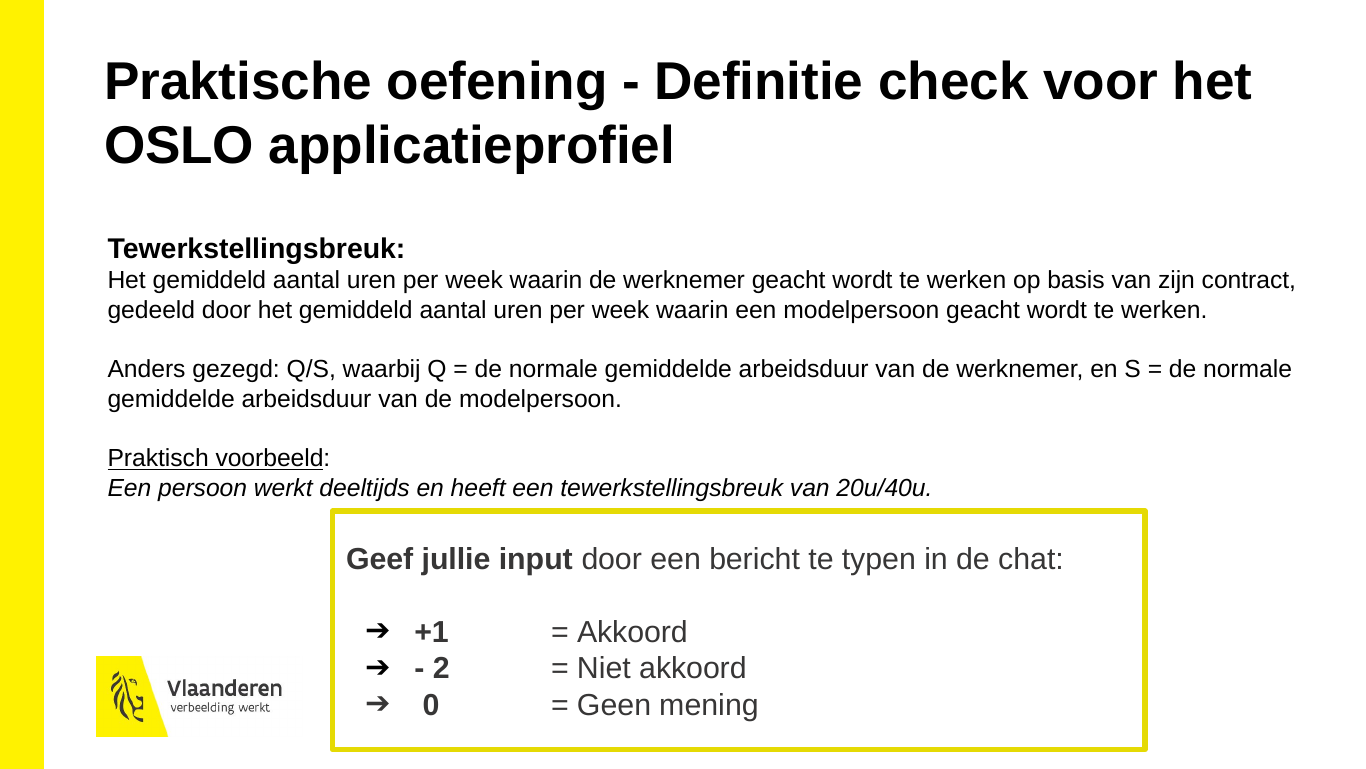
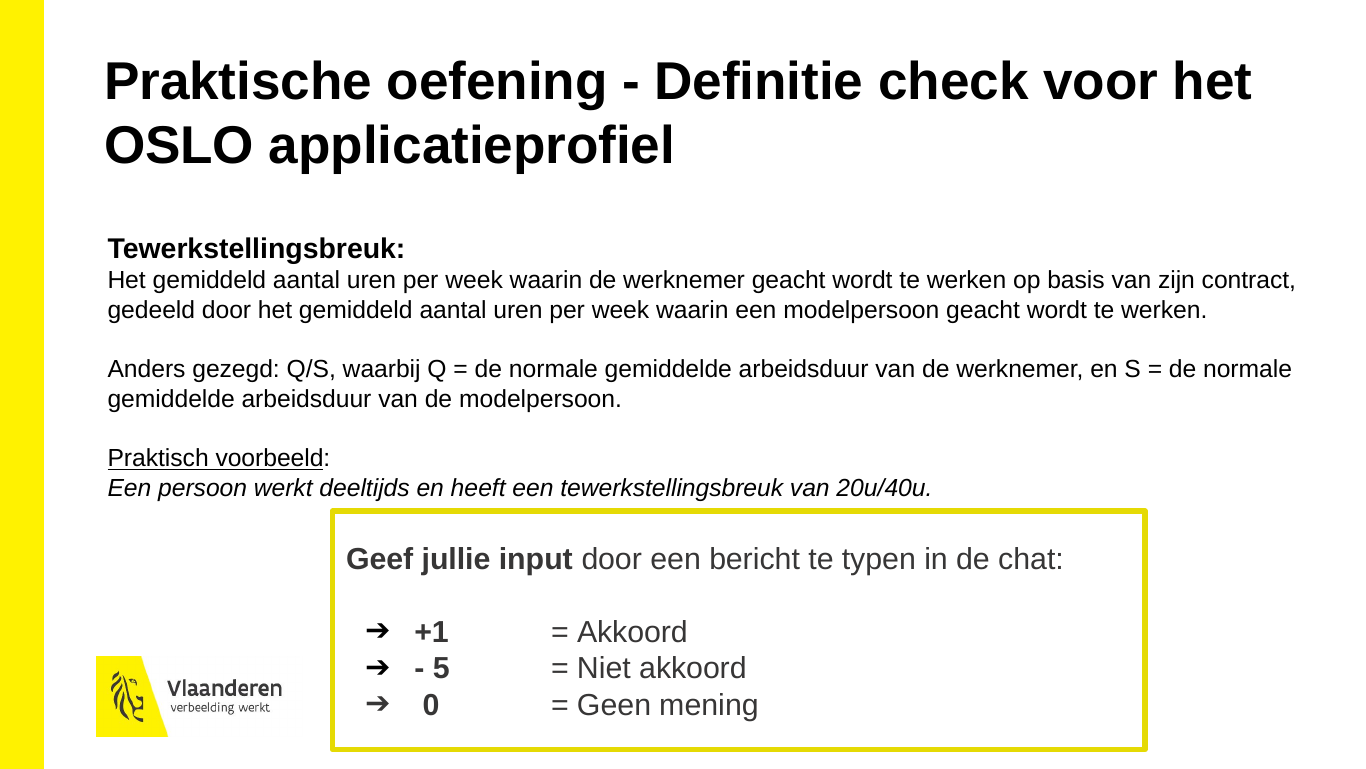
2: 2 -> 5 (441, 668)
